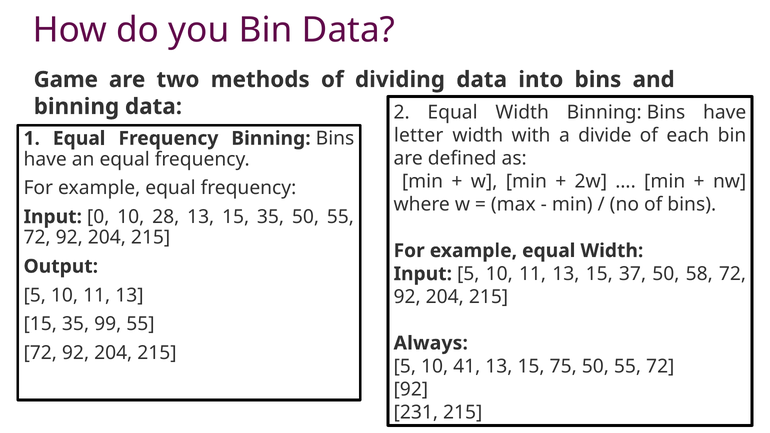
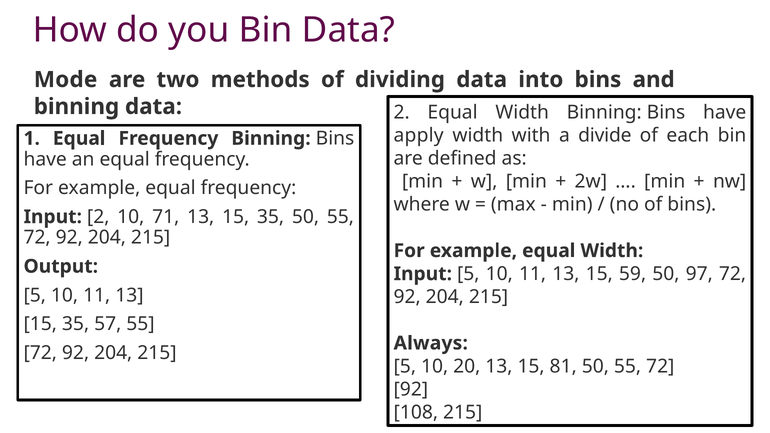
Game: Game -> Mode (66, 80)
letter: letter -> apply (419, 135)
Input 0: 0 -> 2 (98, 217)
28: 28 -> 71 (166, 217)
37: 37 -> 59 (633, 274)
58: 58 -> 97 (699, 274)
99: 99 -> 57 (108, 324)
41: 41 -> 20 (467, 366)
75: 75 -> 81 (563, 366)
231: 231 -> 108 (416, 413)
